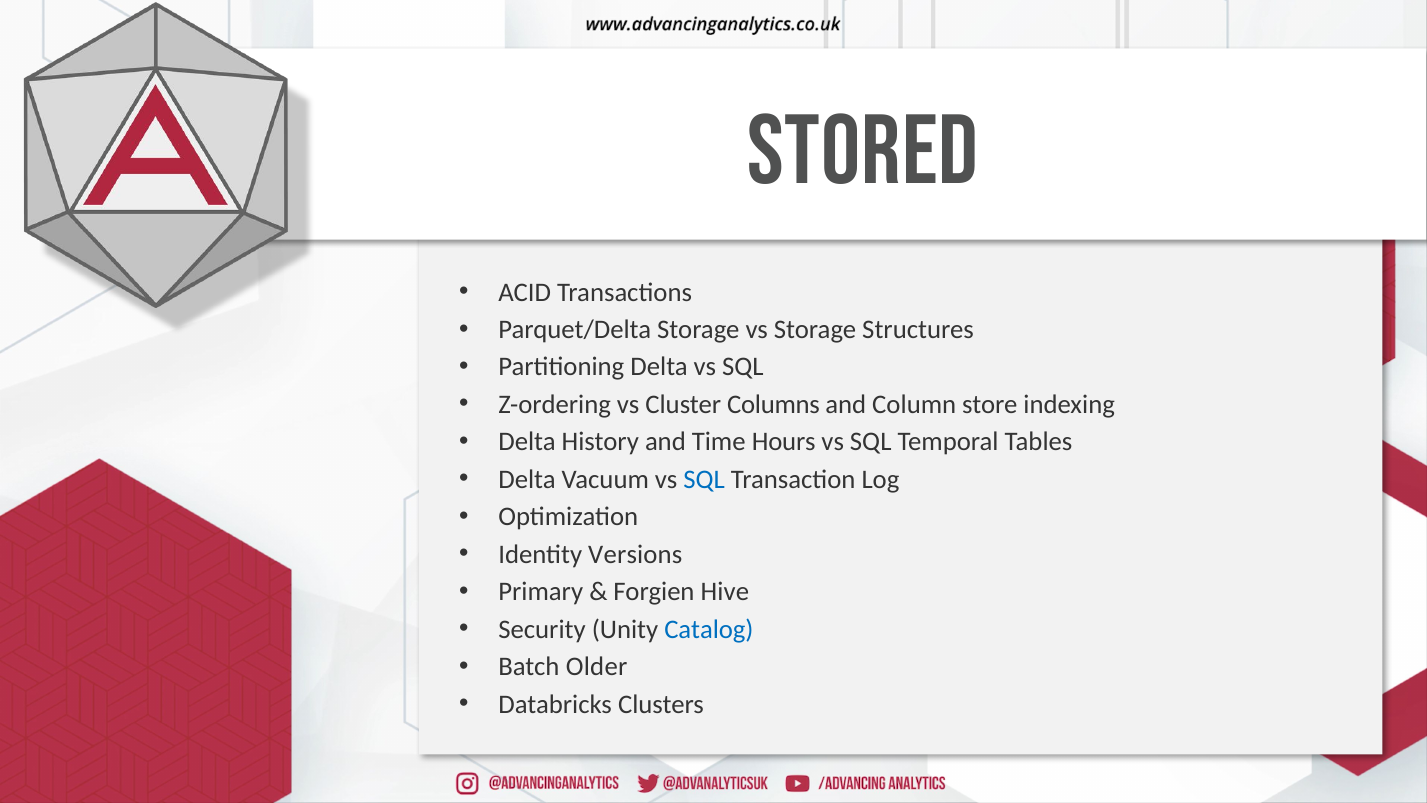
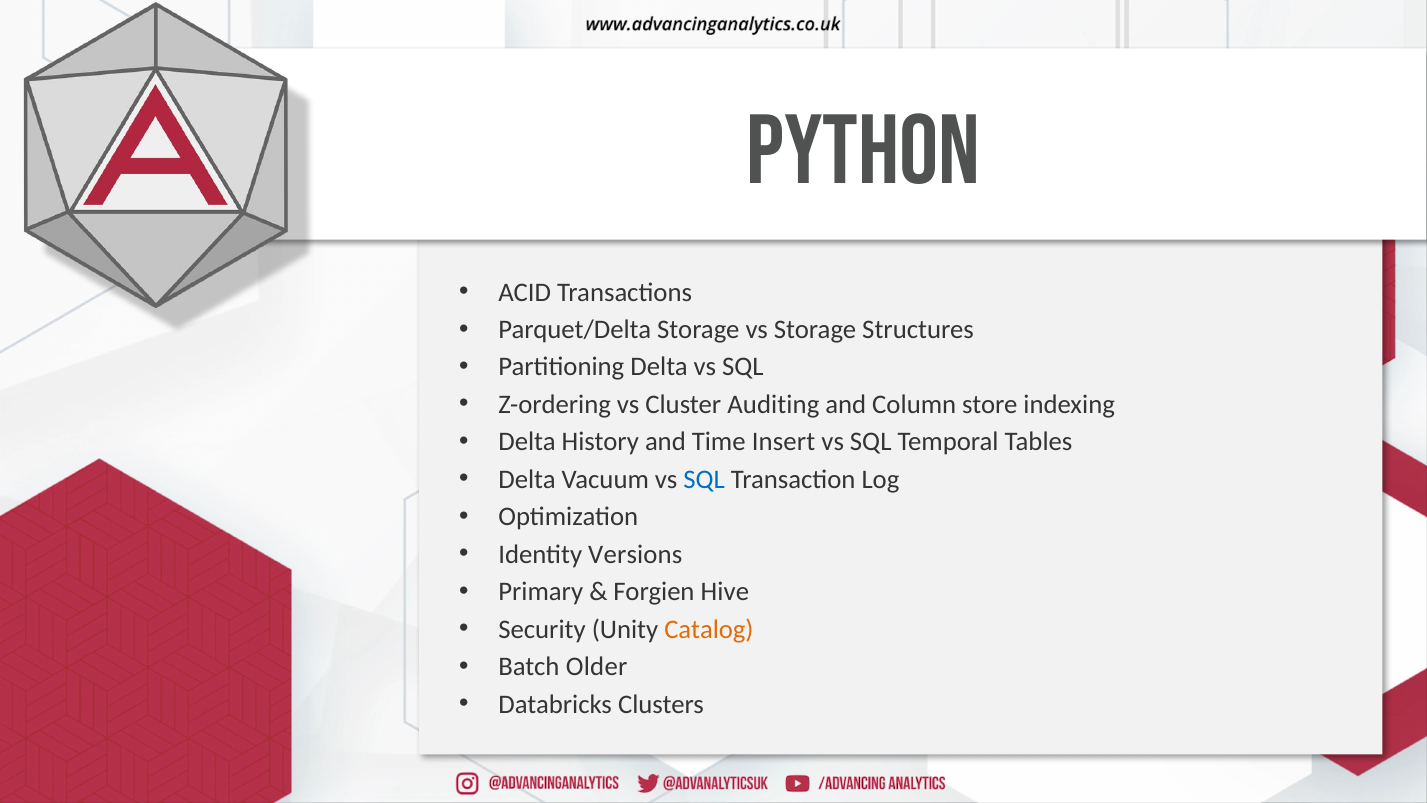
Stored: Stored -> Python (864, 151)
Columns: Columns -> Auditing (773, 404)
Hours: Hours -> Insert (784, 442)
Catalog colour: blue -> orange (709, 629)
